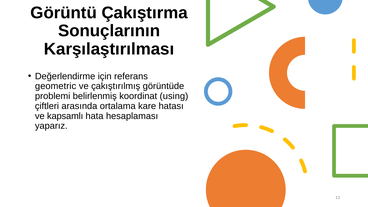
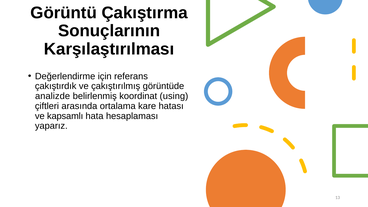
geometric: geometric -> çakıştırdık (56, 86)
problemi: problemi -> analizde (53, 96)
